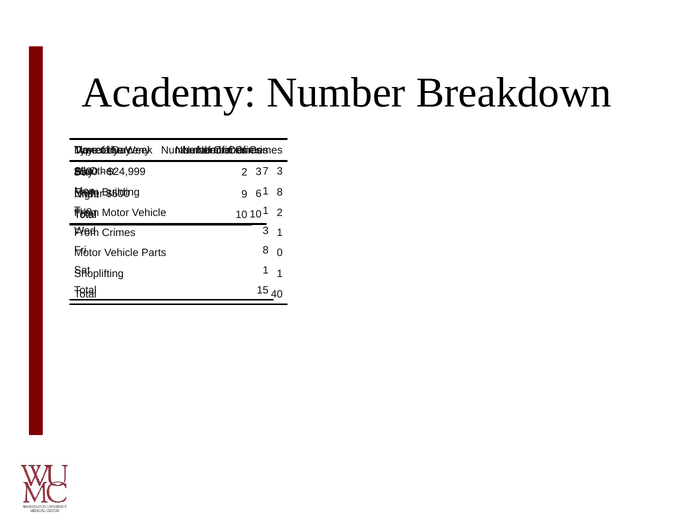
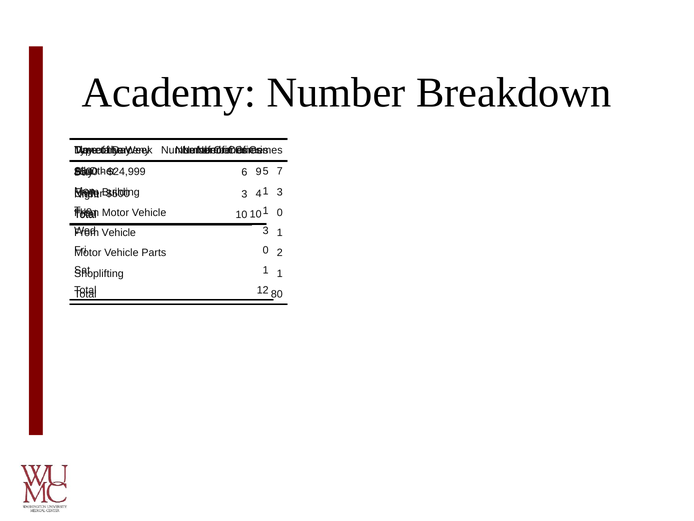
7: 7 -> 5 (266, 171)
3: 3 -> 7 (280, 171)
$24,999 3: 3 -> 9 (259, 172)
2: 2 -> 6 (244, 172)
8: 8 -> 3 (280, 192)
6: 6 -> 4 (259, 193)
9: 9 -> 3 (244, 194)
Vehicle 2: 2 -> 0 (280, 213)
Crimes: Crimes -> Vehicle (119, 233)
8: 8 -> 0 (266, 250)
0: 0 -> 2 (280, 252)
15: 15 -> 12 (263, 290)
40: 40 -> 80 (277, 294)
